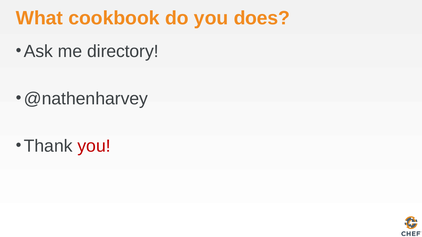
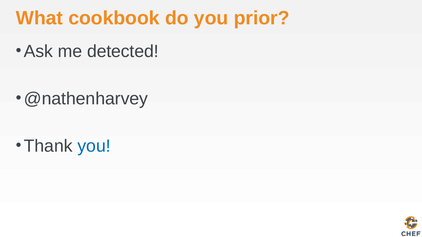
does: does -> prior (262, 18)
directory: directory -> detected (123, 51)
you colour: red -> blue (94, 146)
